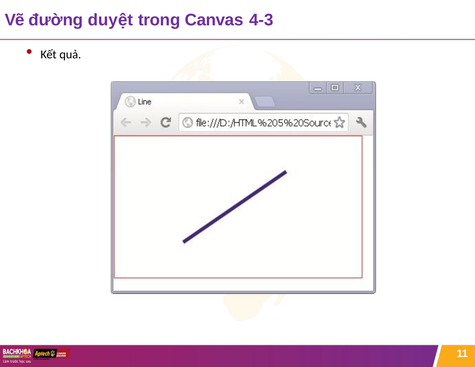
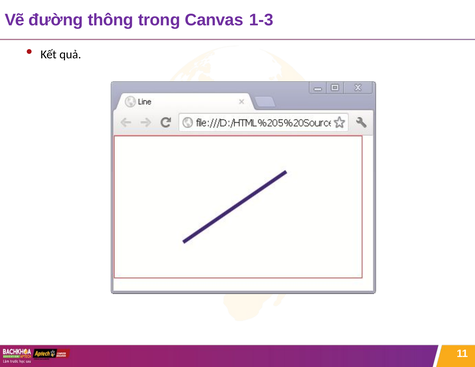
duyệt: duyệt -> thông (111, 20)
4-3: 4-3 -> 1-3 (261, 20)
